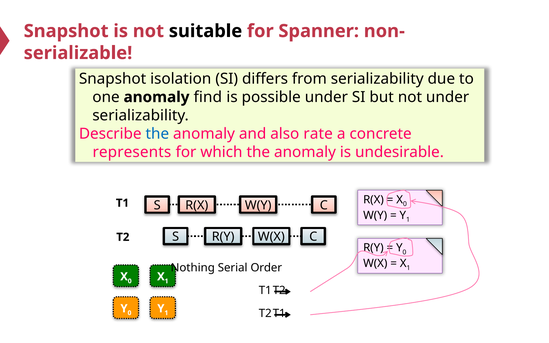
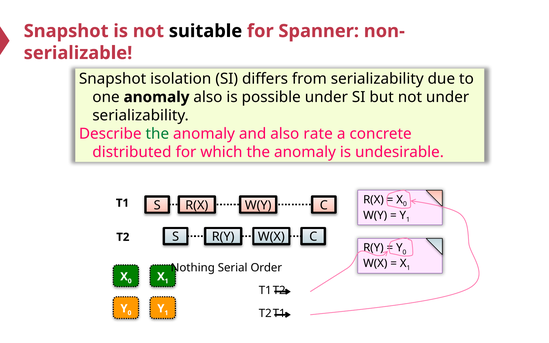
anomaly find: find -> also (208, 97)
the colour: blue -> green (157, 134)
represents: represents -> distributed (132, 152)
